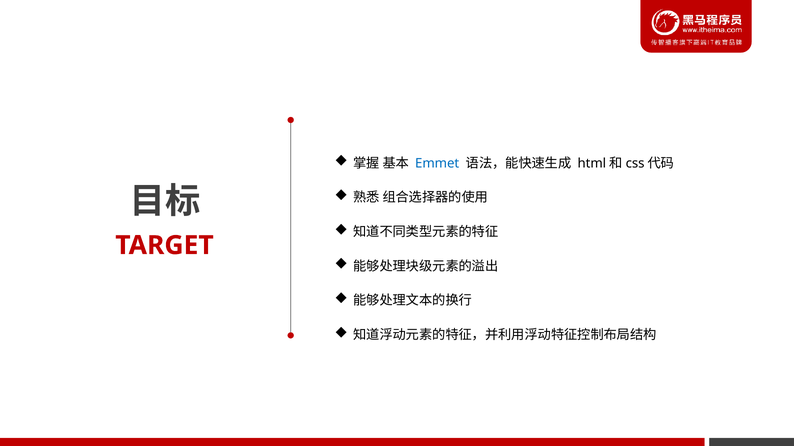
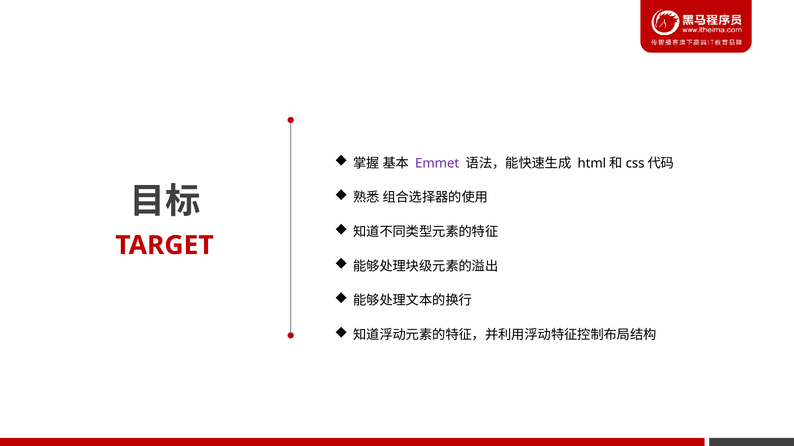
Emmet colour: blue -> purple (437, 163)
